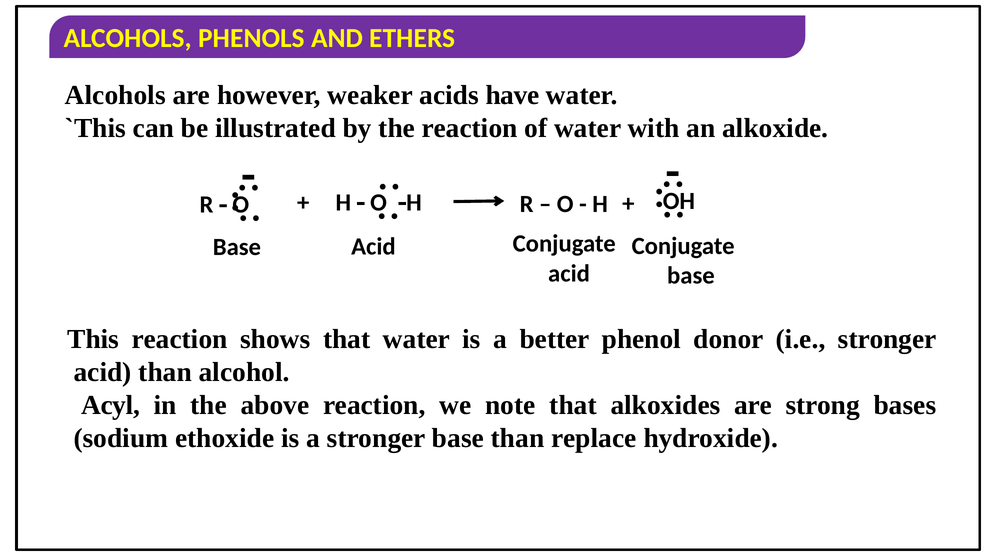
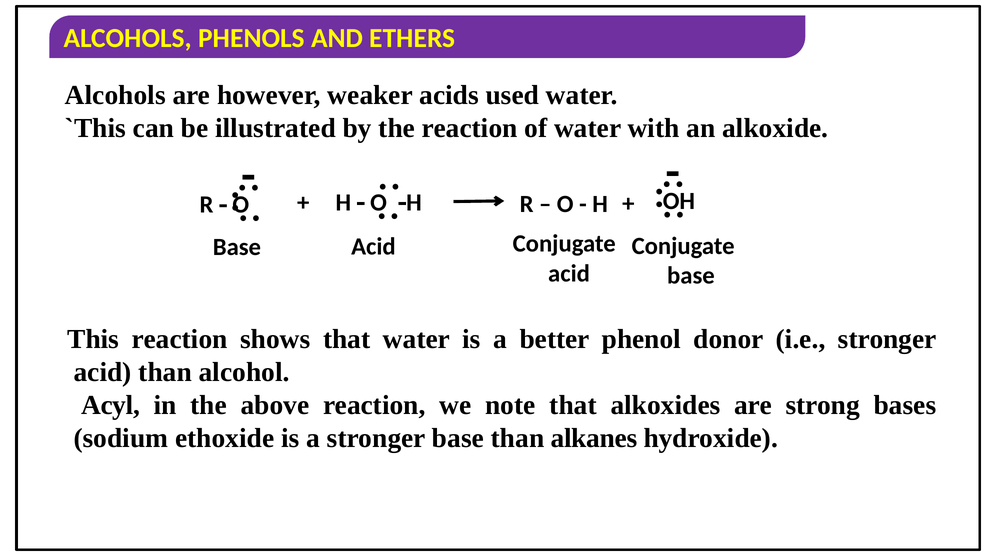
have: have -> used (512, 95)
replace: replace -> alkanes (594, 438)
